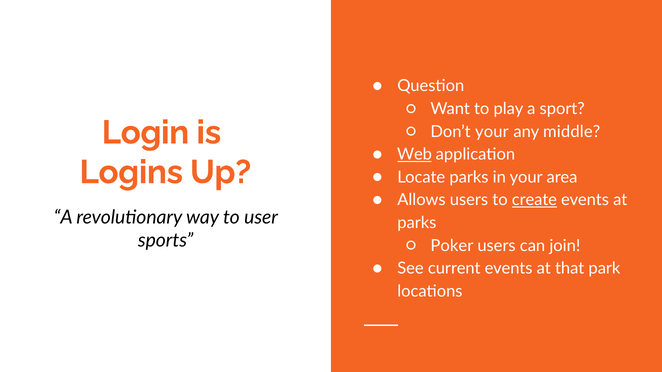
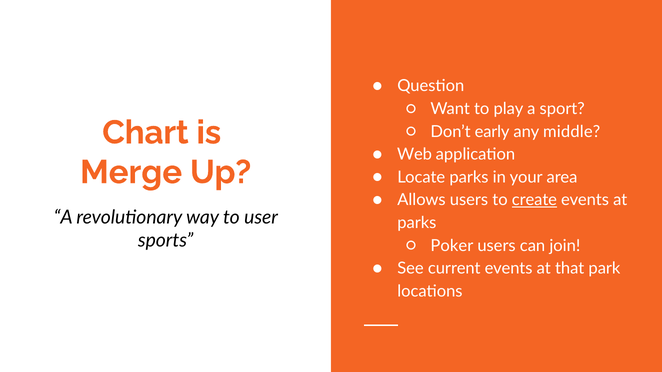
Login: Login -> Chart (145, 133)
Don’t your: your -> early (492, 132)
Web underline: present -> none (415, 155)
Logins: Logins -> Merge (131, 172)
